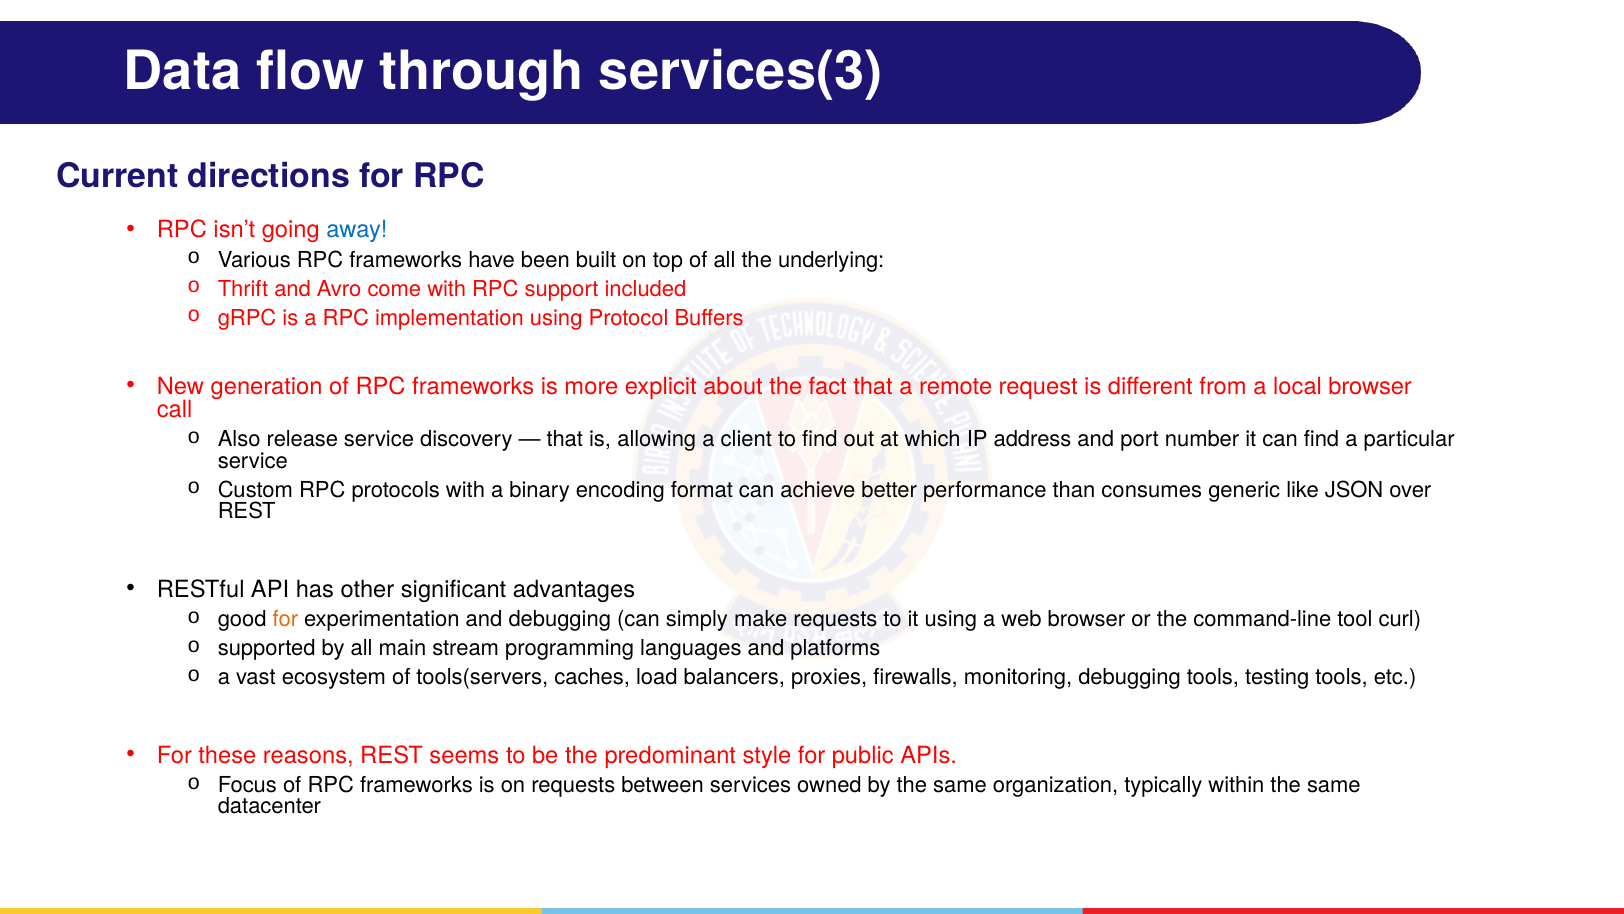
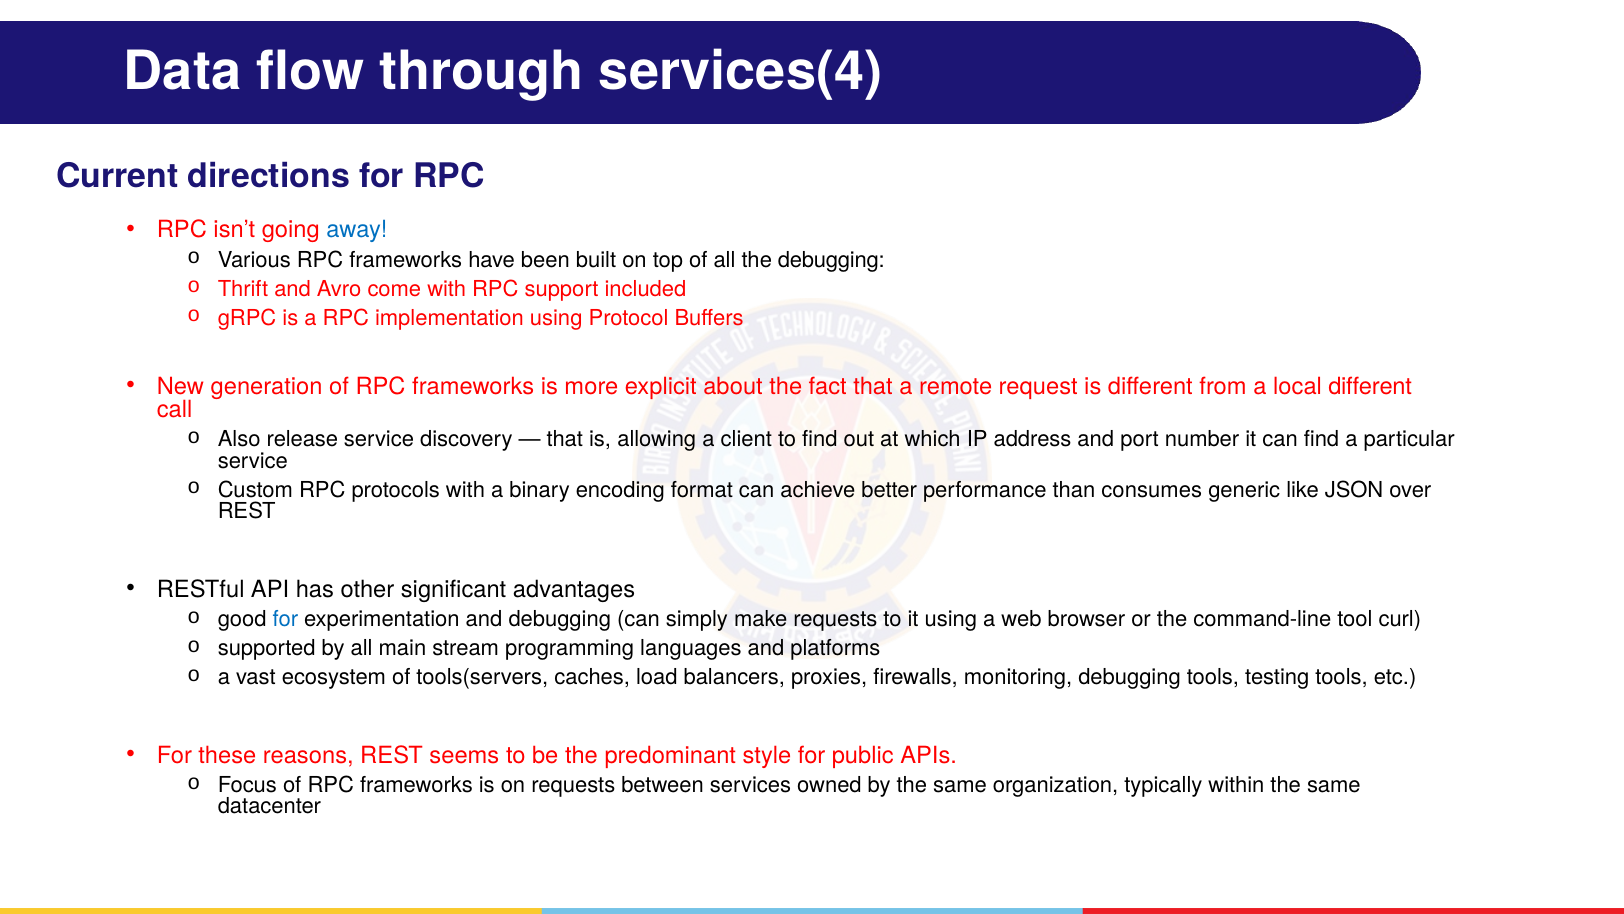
services(3: services(3 -> services(4 (741, 72)
the underlying: underlying -> debugging (831, 260)
local browser: browser -> different (1370, 386)
for colour: orange -> blue (285, 619)
